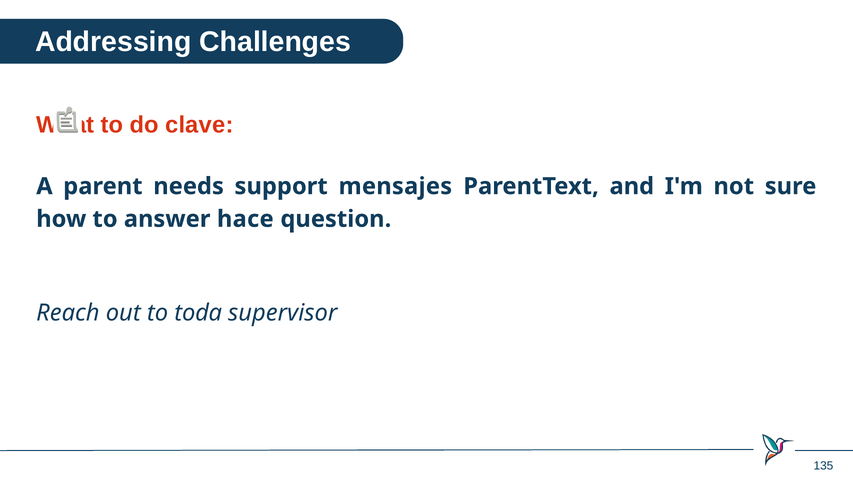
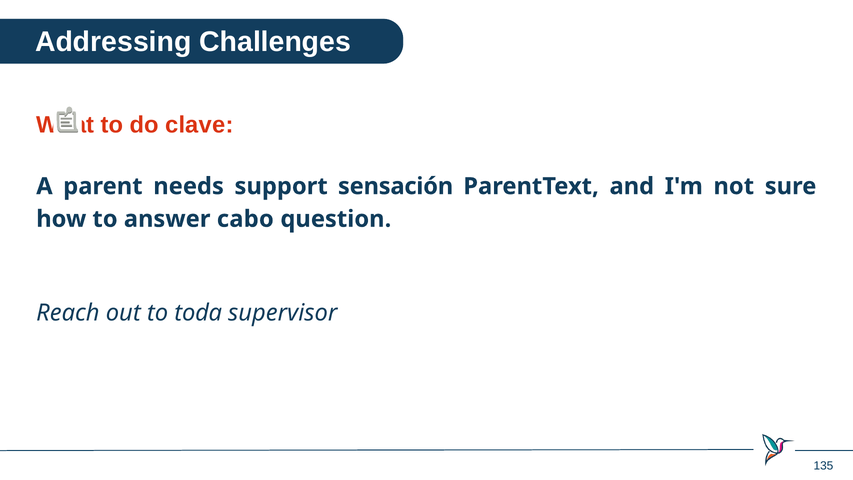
mensajes: mensajes -> sensación (396, 186)
hace: hace -> cabo (245, 219)
